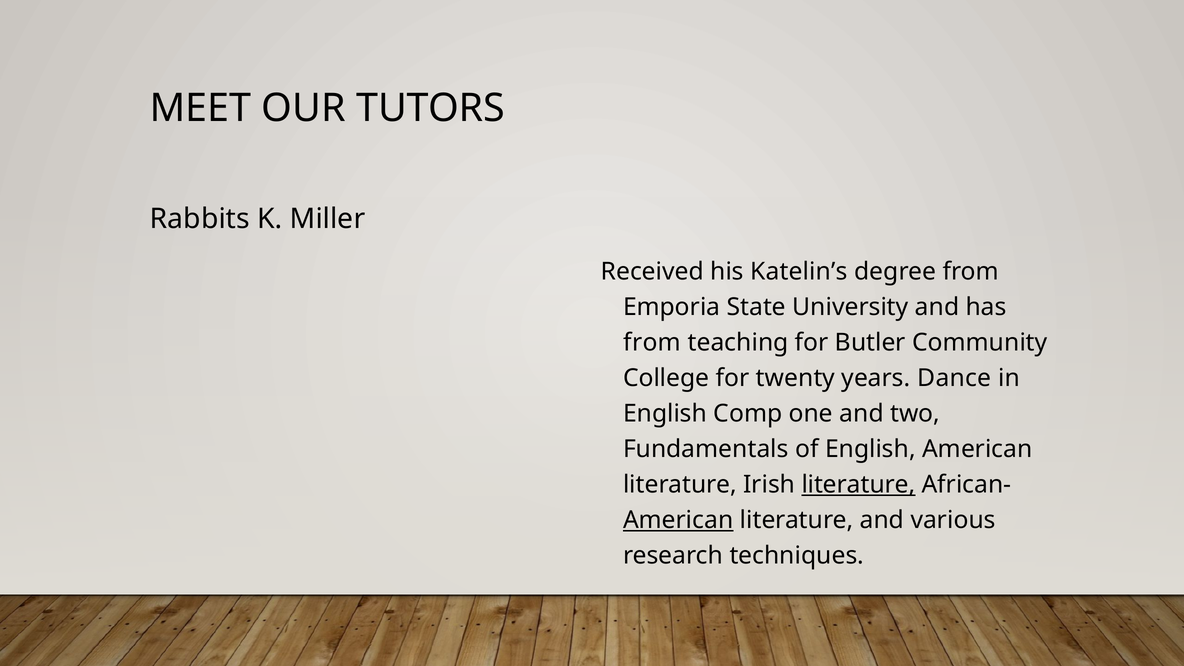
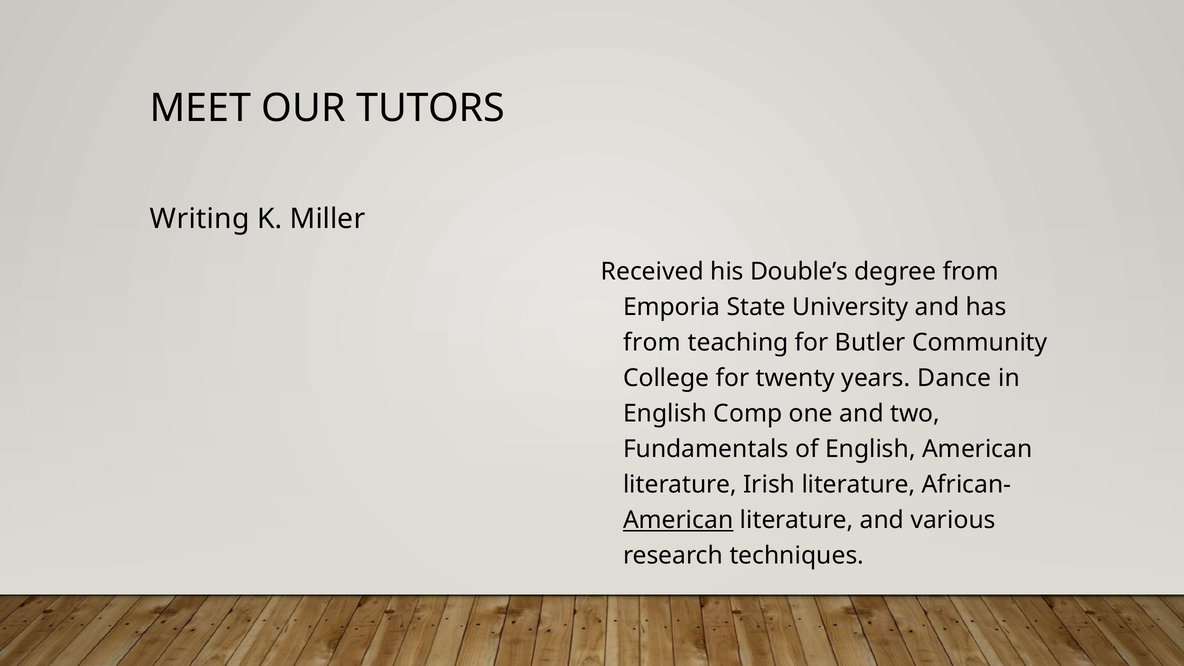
Rabbits: Rabbits -> Writing (200, 219)
Katelin’s: Katelin’s -> Double’s (799, 271)
literature underline: present -> none (858, 484)
